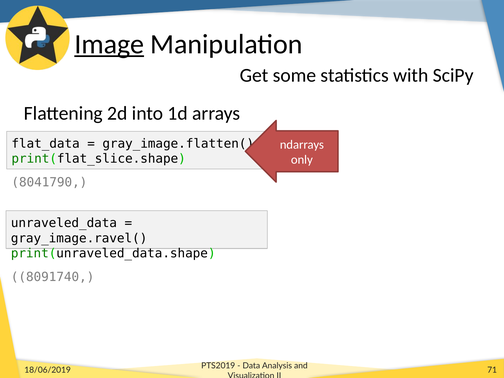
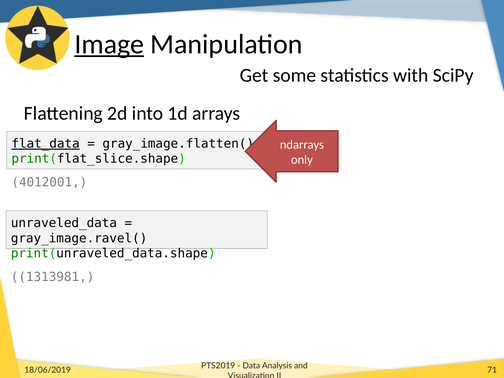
flat_data underline: none -> present (46, 144)
8041790: 8041790 -> 4012001 (49, 182)
8091740: 8091740 -> 1313981 (53, 277)
